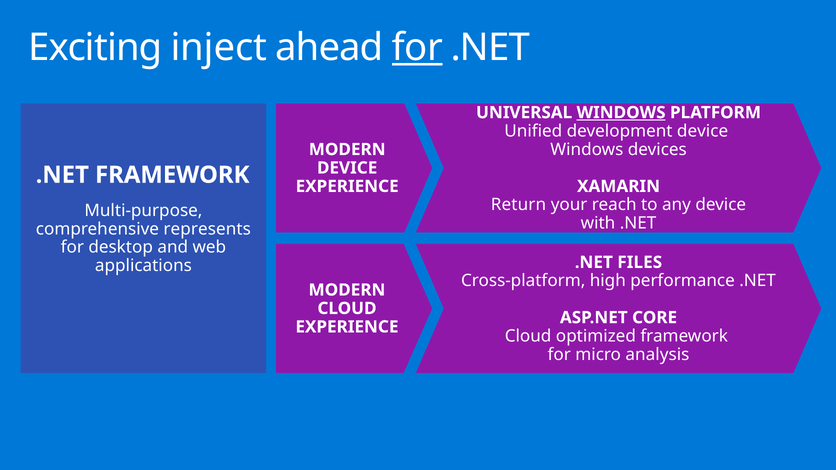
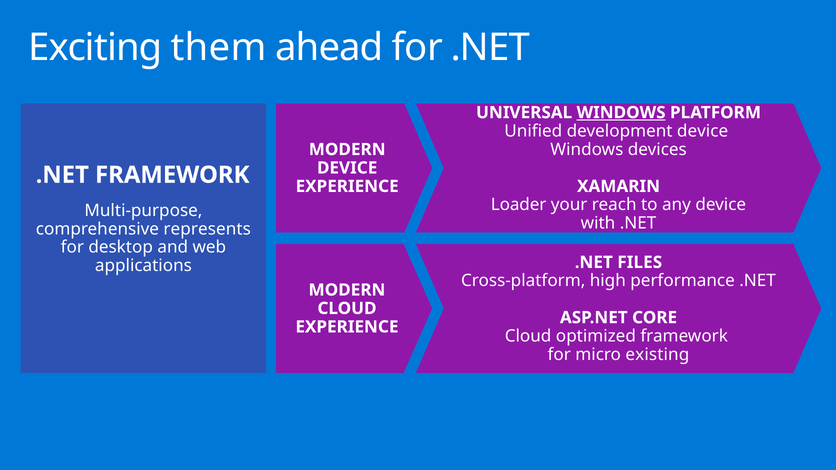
inject: inject -> them (219, 48)
for underline: present -> none (417, 48)
Return: Return -> Loader (519, 205)
analysis: analysis -> existing (657, 355)
